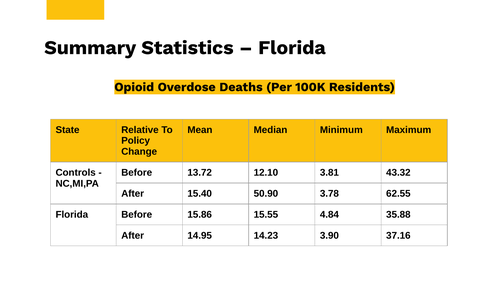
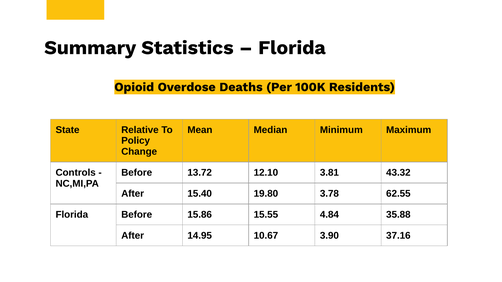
50.90: 50.90 -> 19.80 (266, 194)
14.23: 14.23 -> 10.67 (266, 236)
